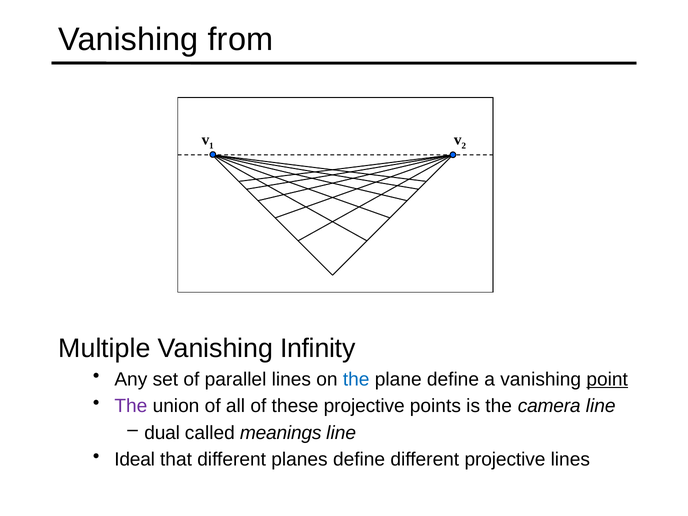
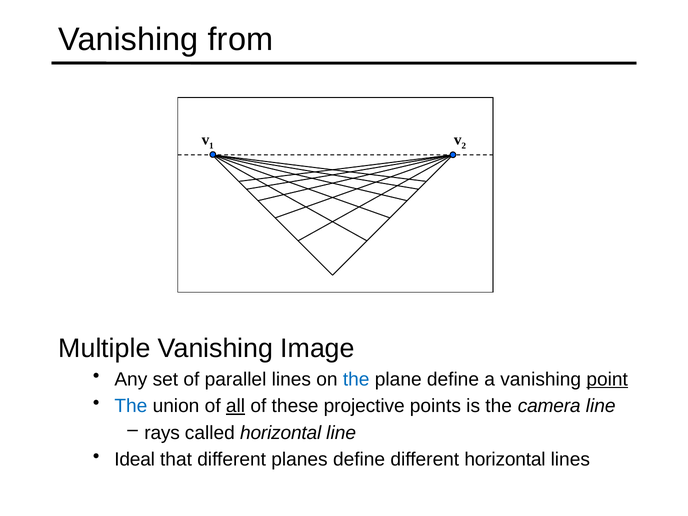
Infinity: Infinity -> Image (318, 348)
The colour: purple -> blue (131, 406)
all underline: none -> present (235, 406)
dual: dual -> rays (162, 433)
called meanings: meanings -> horizontal (281, 433)
different projective: projective -> horizontal (505, 460)
